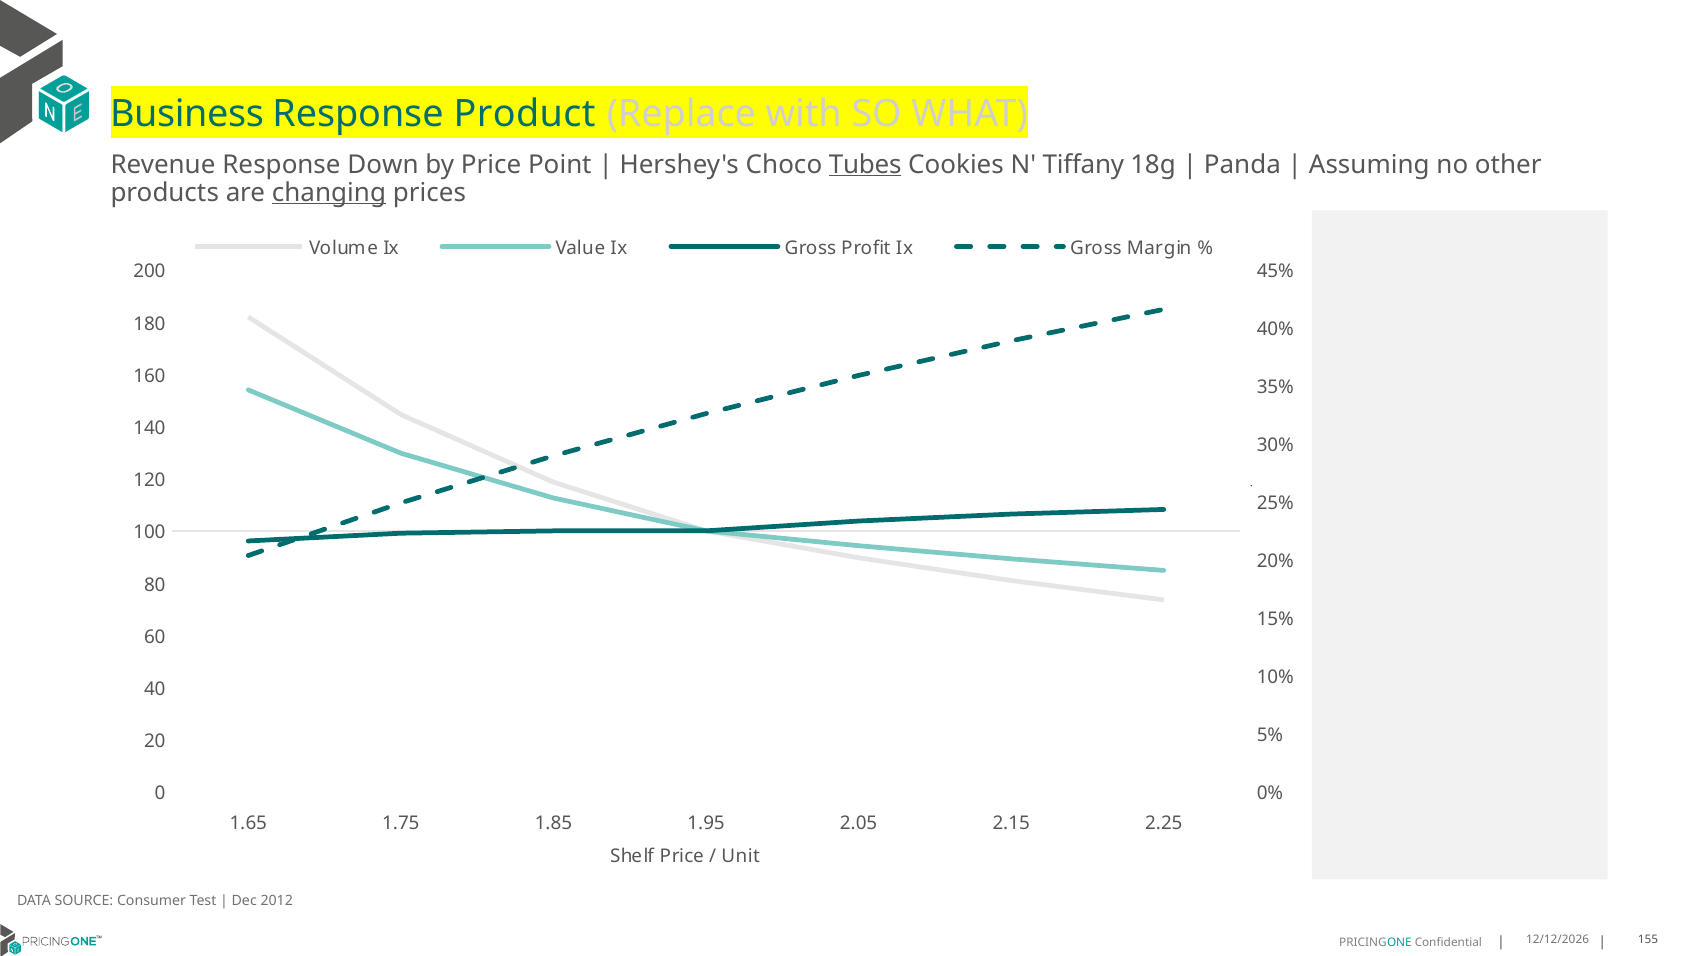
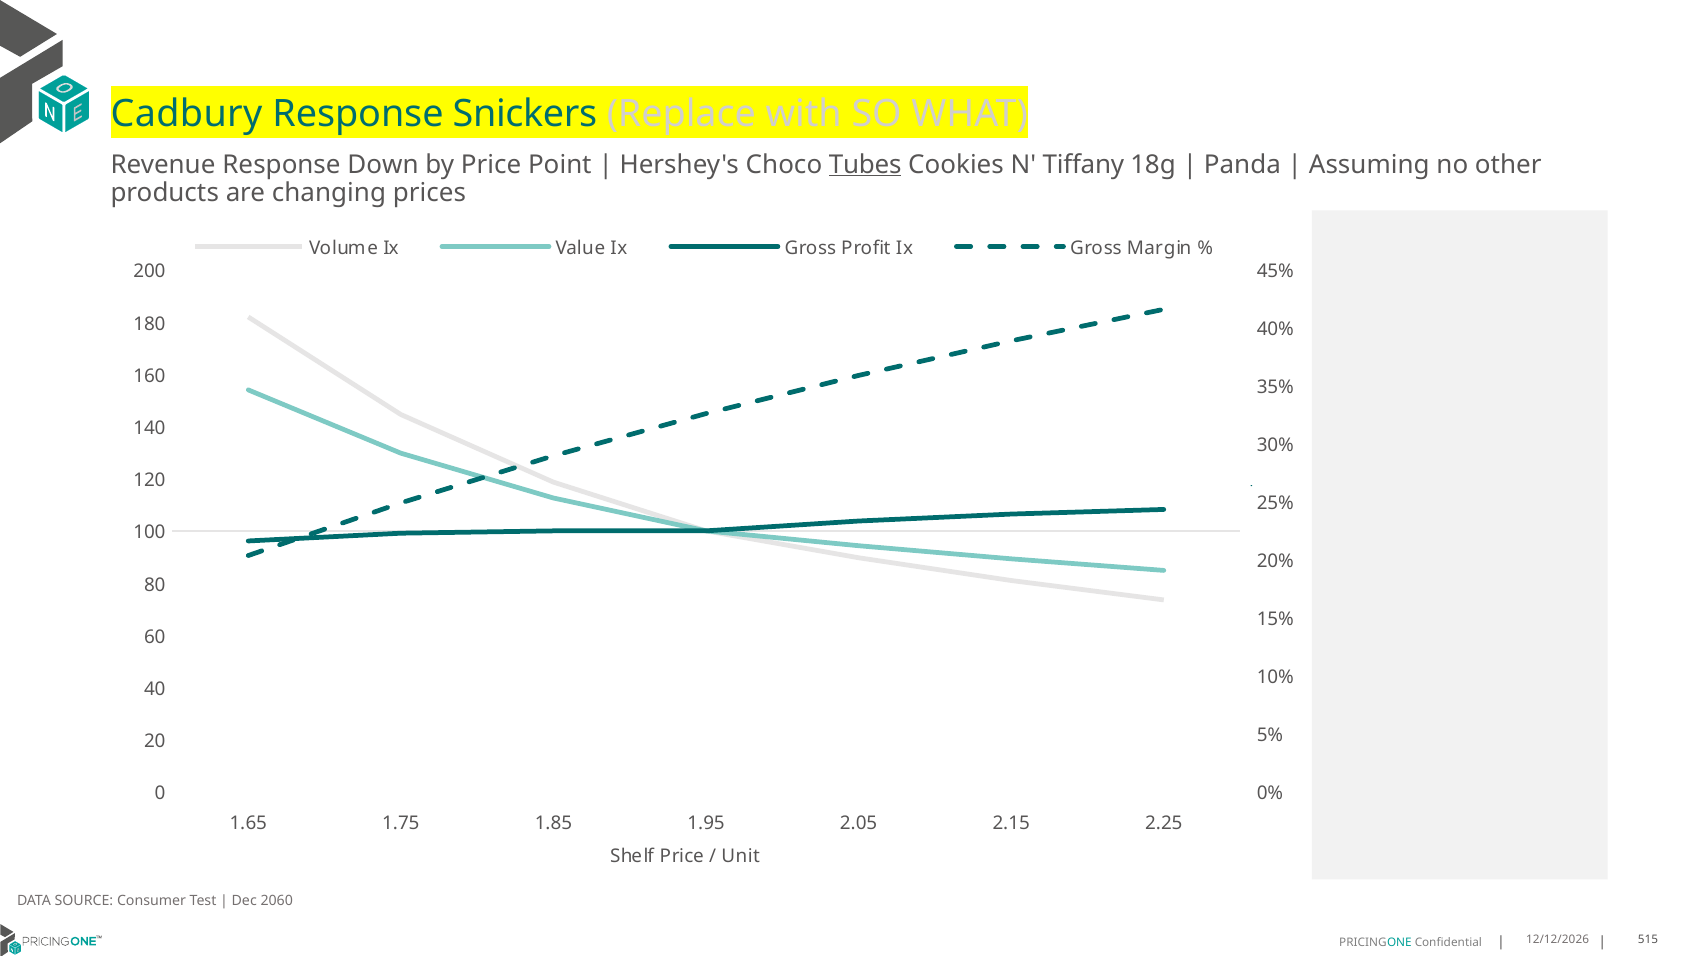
Business: Business -> Cadbury (187, 114)
Product: Product -> Snickers (525, 114)
changing underline: present -> none (329, 193)
2012: 2012 -> 2060 (277, 901)
155: 155 -> 515 (1648, 940)
